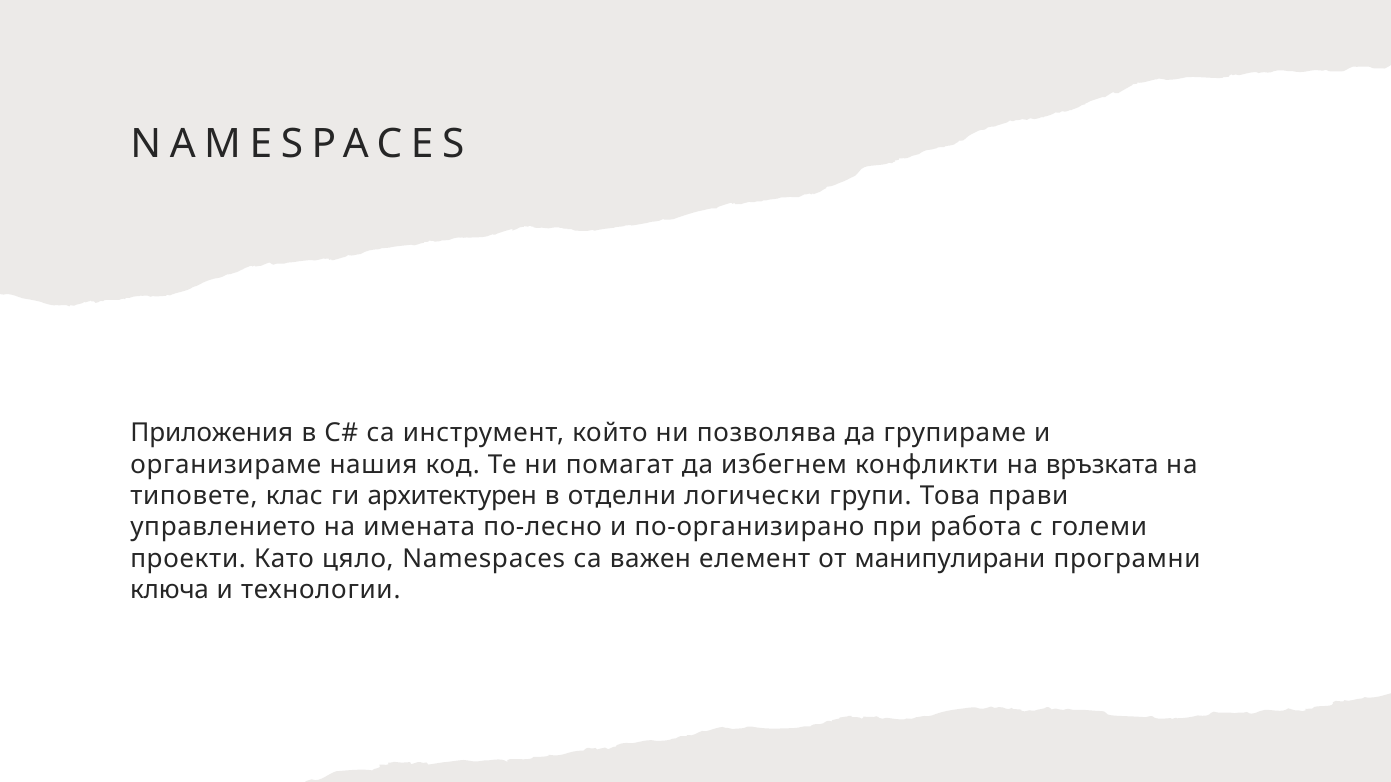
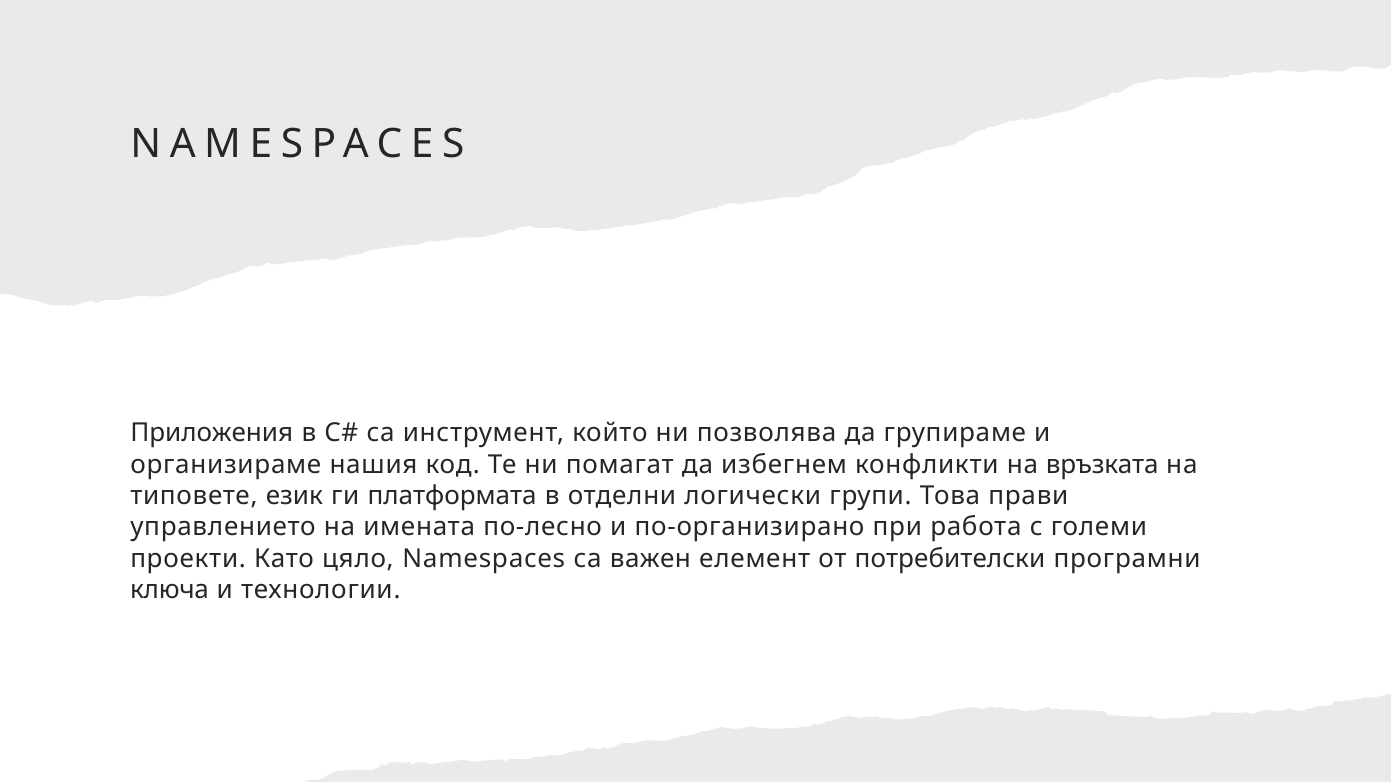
клас: клас -> език (294, 496)
архитектурен: архитектурен -> платформата (452, 496)
манипулирани: манипулирани -> потребителски (950, 559)
